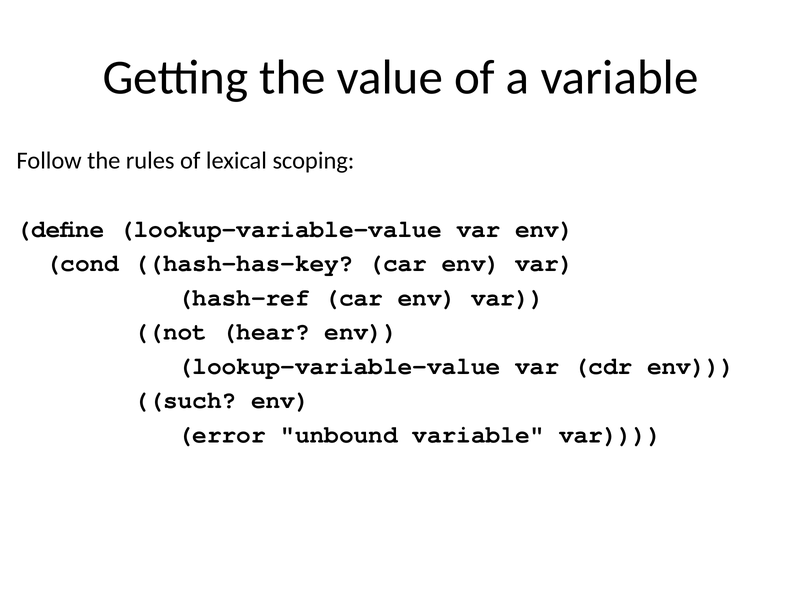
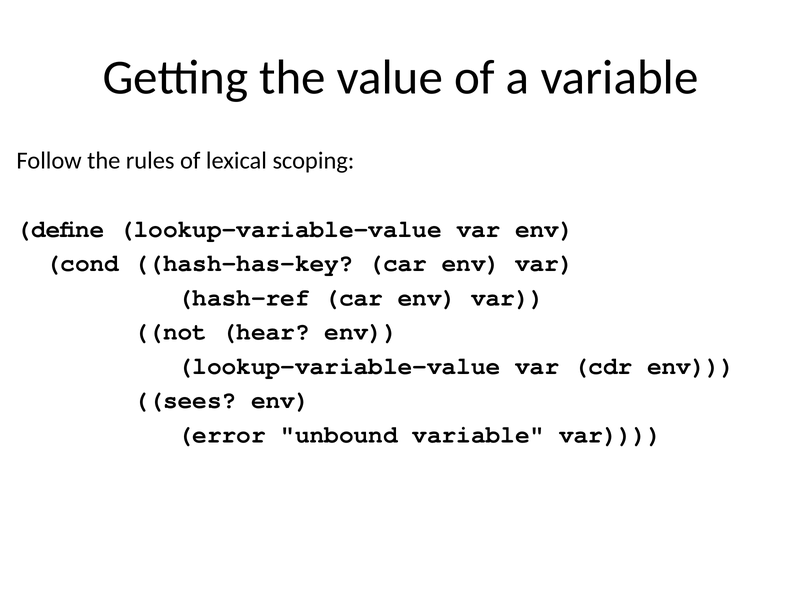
such: such -> sees (185, 401)
